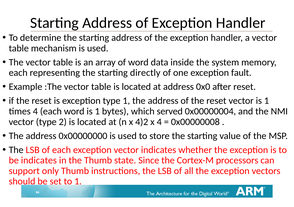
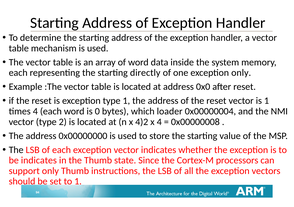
exception fault: fault -> only (241, 73)
word is 1: 1 -> 0 (97, 112)
served: served -> loader (170, 112)
